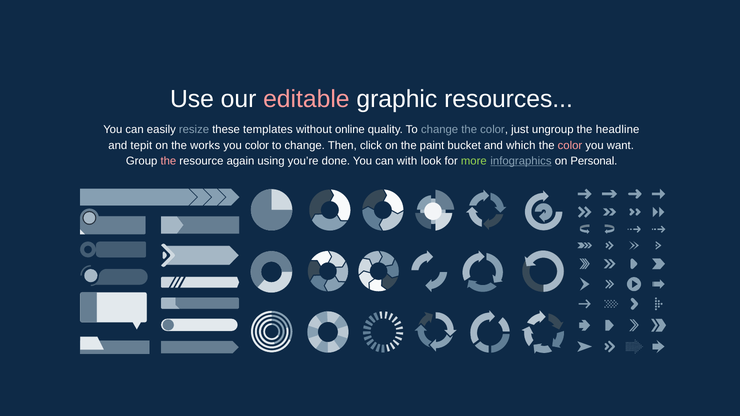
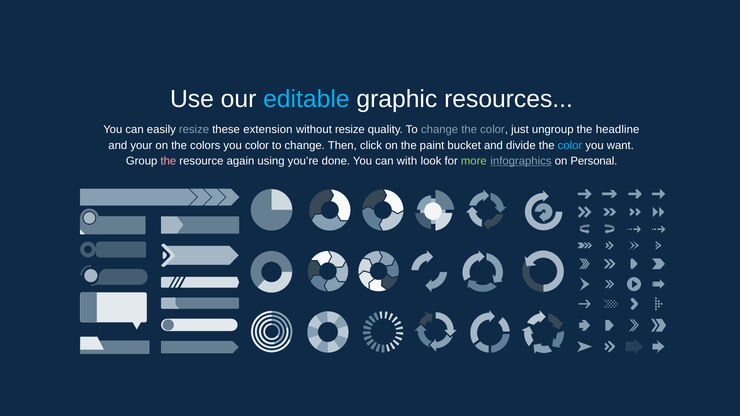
editable colour: pink -> light blue (306, 99)
templates: templates -> extension (268, 130)
without online: online -> resize (350, 130)
tepit: tepit -> your (141, 145)
works: works -> colors (205, 145)
which: which -> divide (521, 145)
color colour: pink -> light blue (570, 145)
